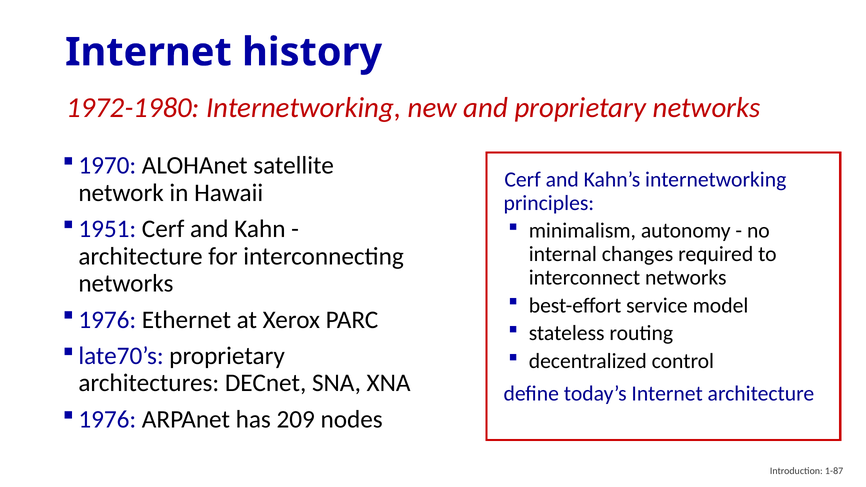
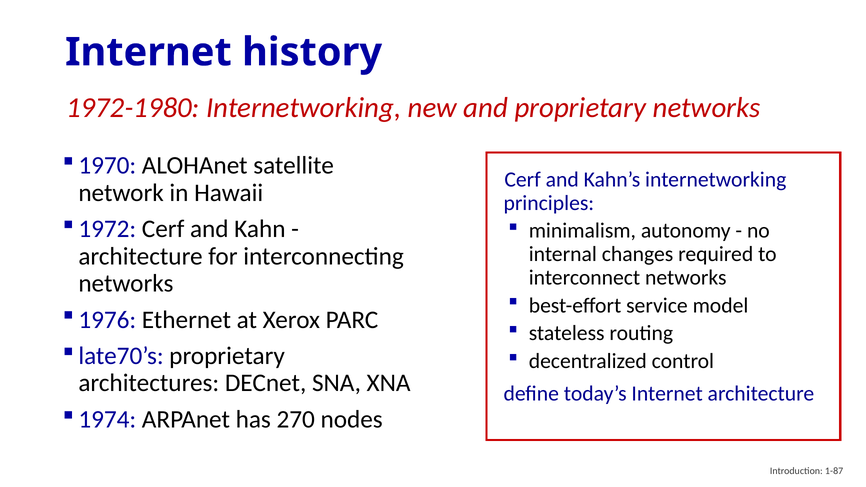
1951: 1951 -> 1972 (107, 229)
1976: 1976 -> 1974 (107, 420)
209: 209 -> 270 (296, 420)
